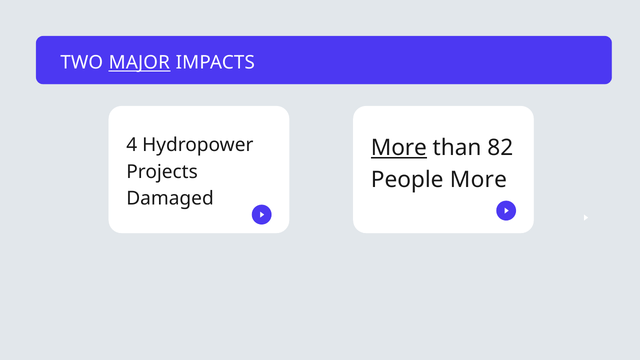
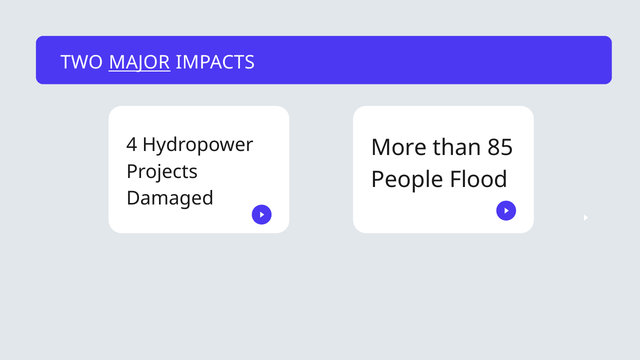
More underline: present -> none (399, 148)
82: 82 -> 85 (500, 148)
People More: More -> Flood (479, 180)
